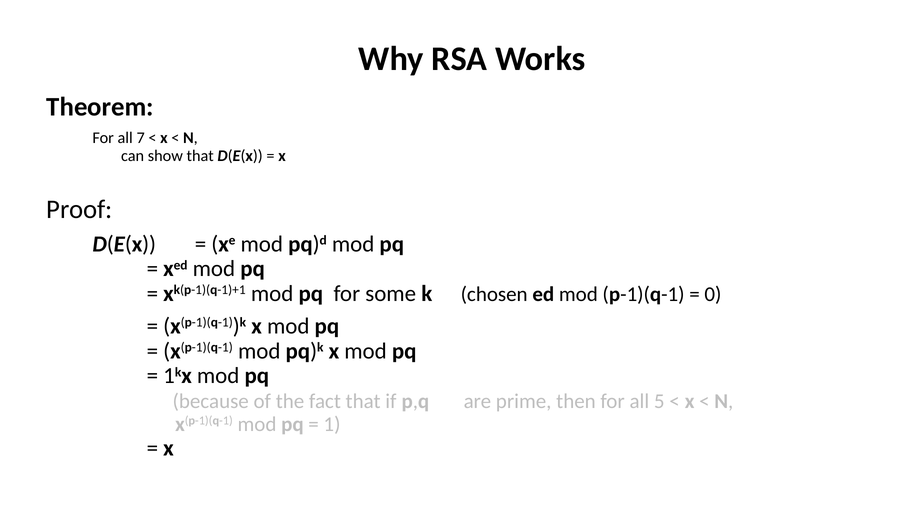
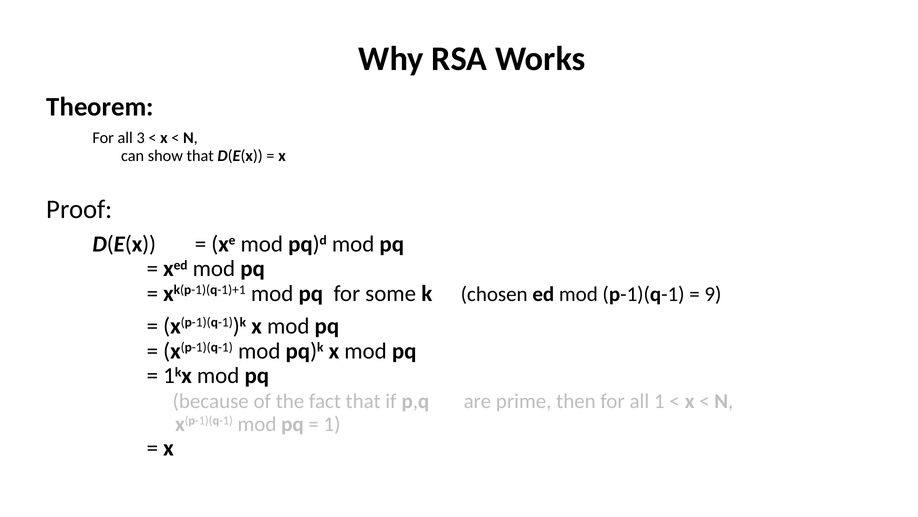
7: 7 -> 3 (141, 138)
0: 0 -> 9 (713, 294)
all 5: 5 -> 1 (659, 401)
